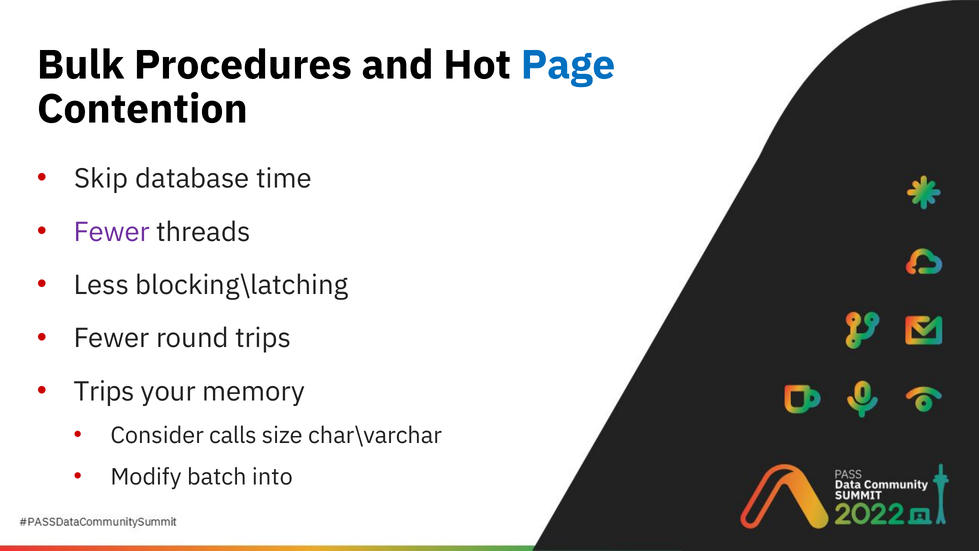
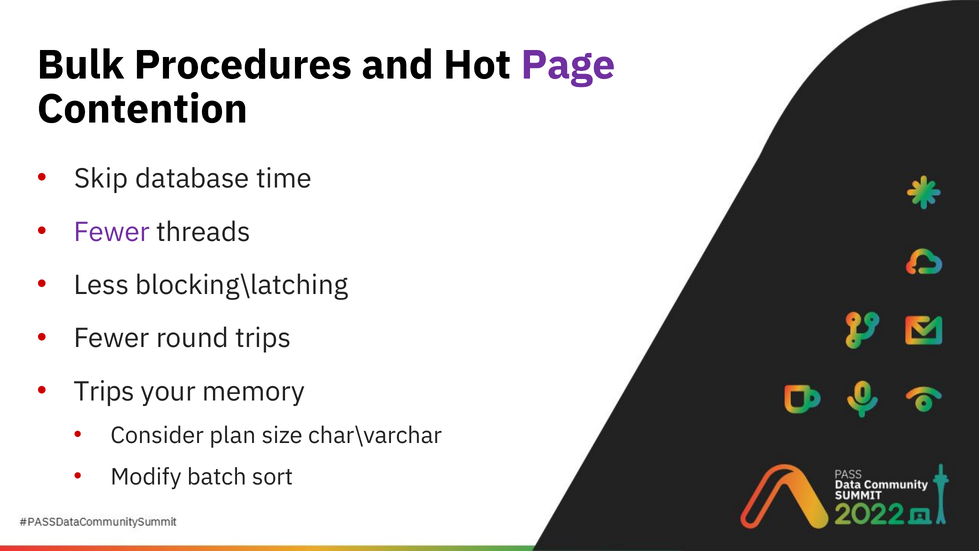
Page colour: blue -> purple (568, 65)
calls: calls -> plan (233, 435)
into: into -> sort (273, 477)
